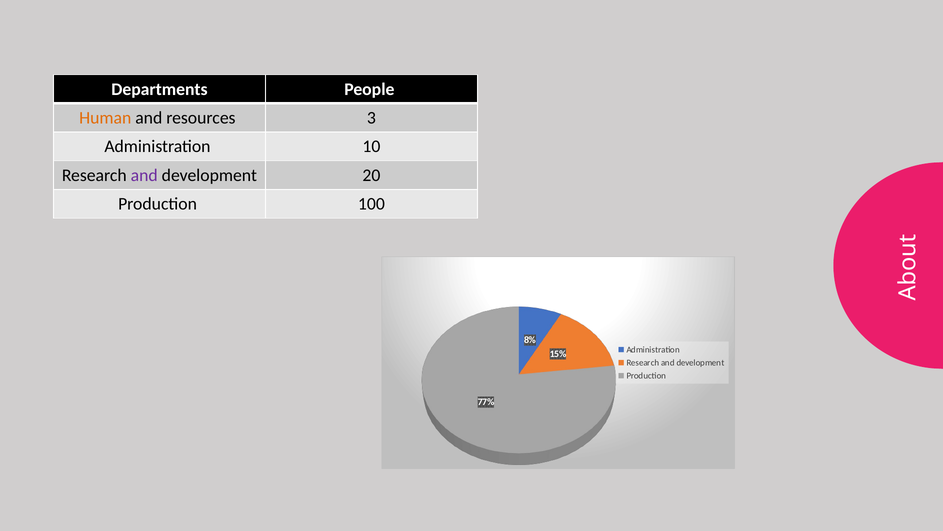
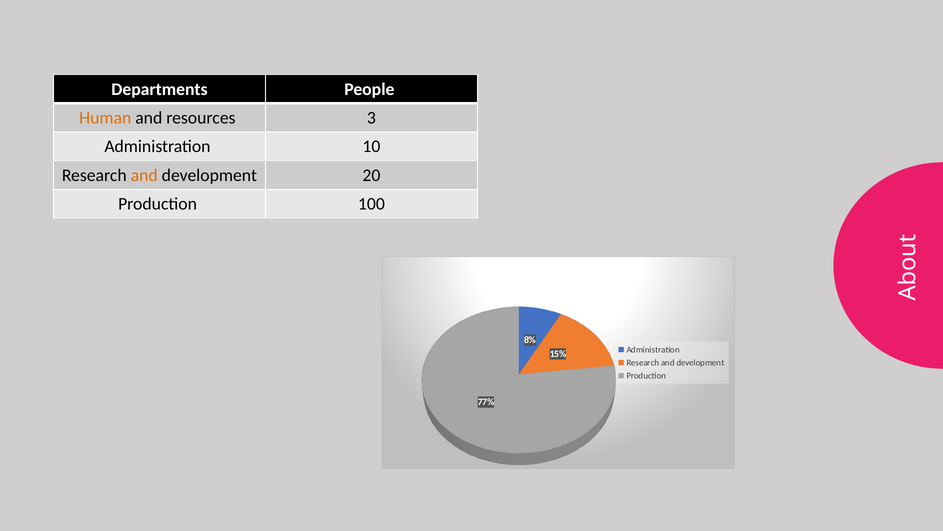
and colour: purple -> orange (144, 175)
